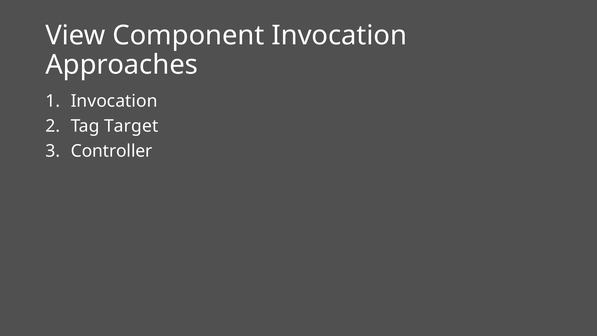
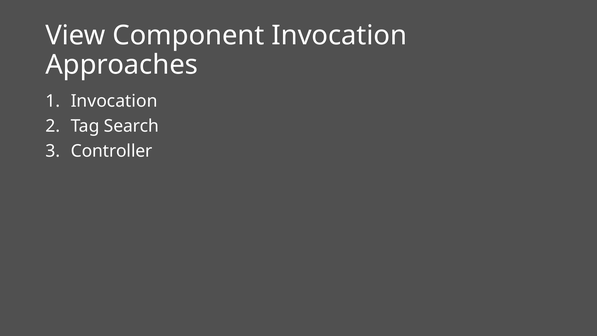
Target: Target -> Search (131, 126)
